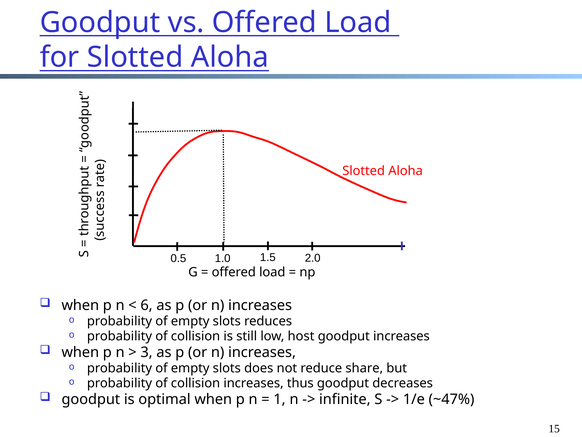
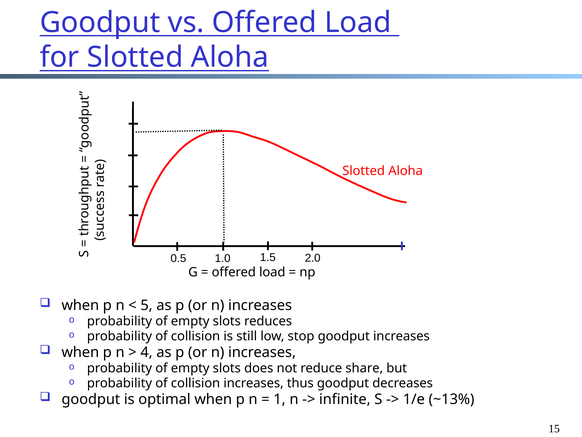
6: 6 -> 5 (147, 305)
host: host -> stop (301, 336)
3: 3 -> 4 (147, 352)
~47%: ~47% -> ~13% (451, 399)
